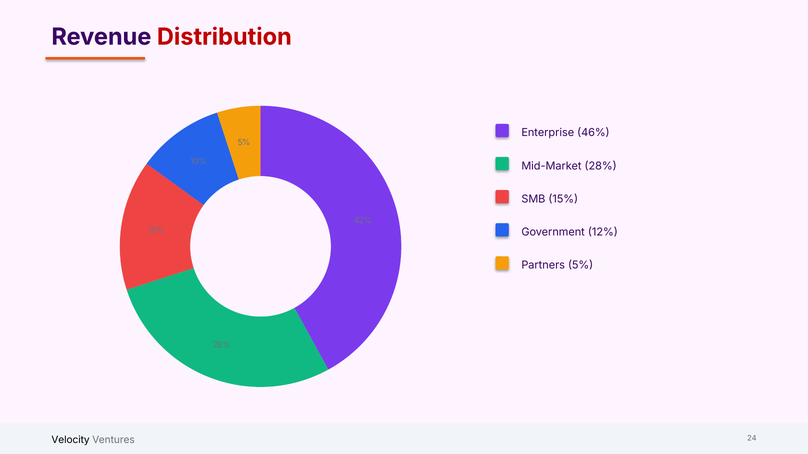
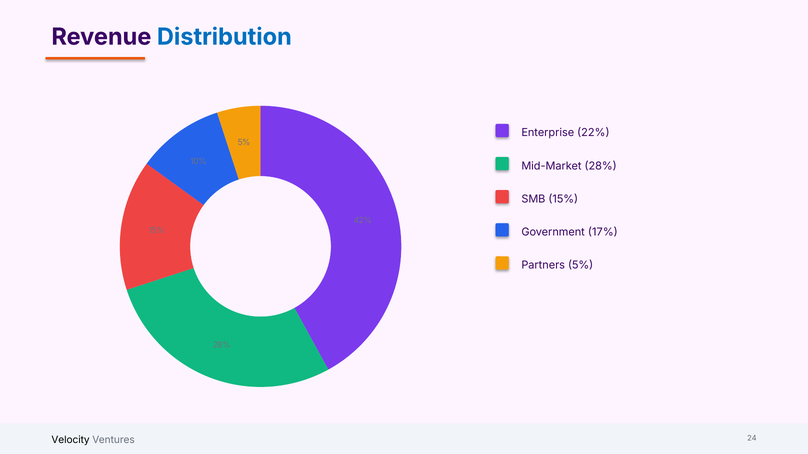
Distribution colour: red -> blue (224, 37)
46%: 46% -> 22% (593, 133)
12%: 12% -> 17% (603, 232)
